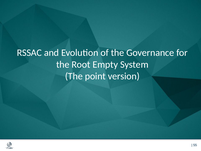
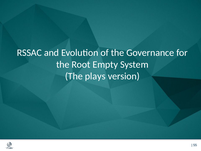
point: point -> plays (95, 76)
